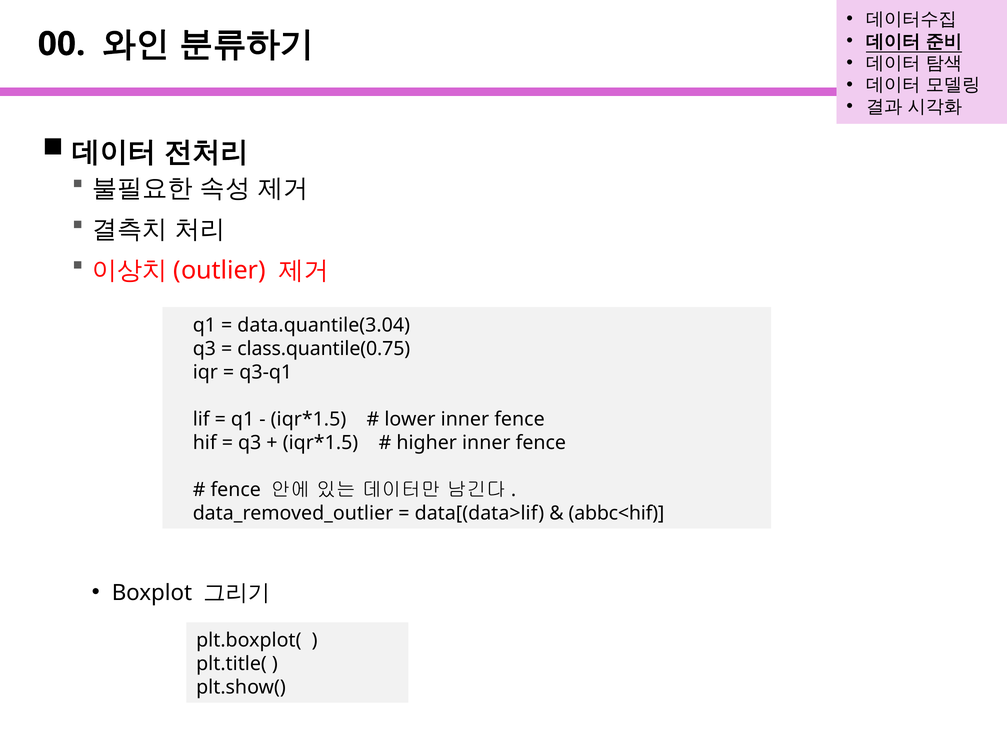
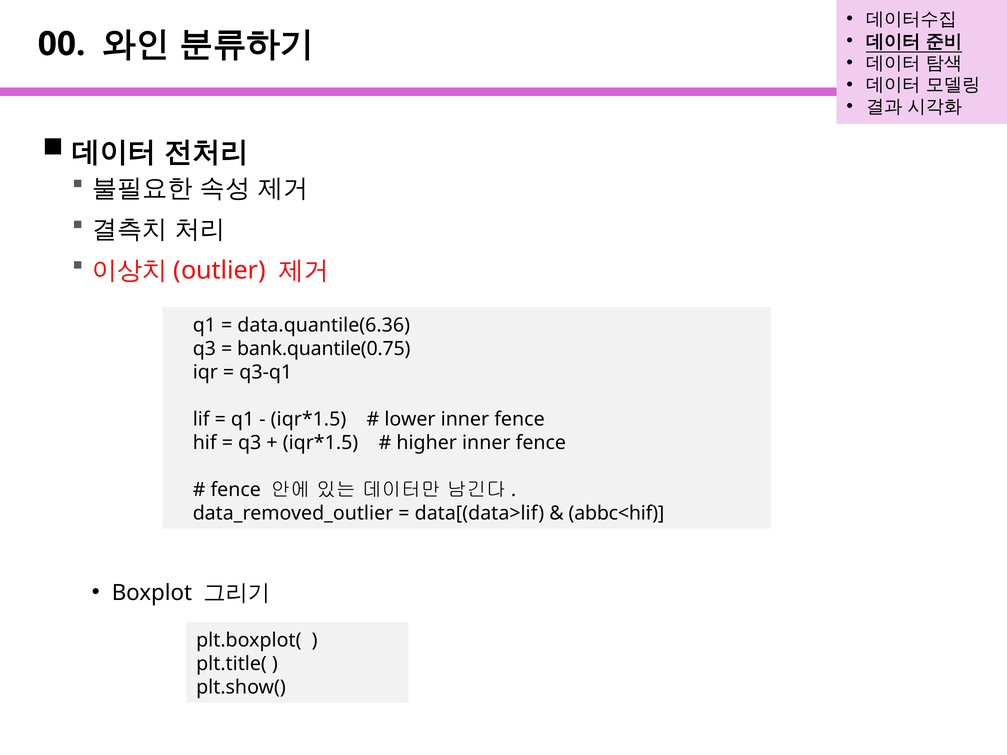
data.quantile(3.04: data.quantile(3.04 -> data.quantile(6.36 (324, 325)
class.quantile(0.75: class.quantile(0.75 -> bank.quantile(0.75 (324, 349)
